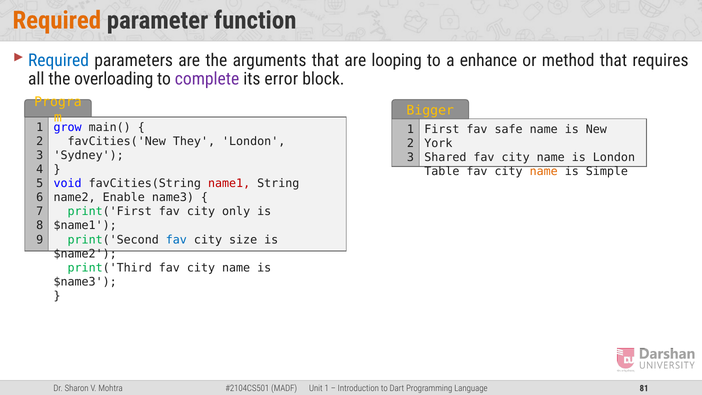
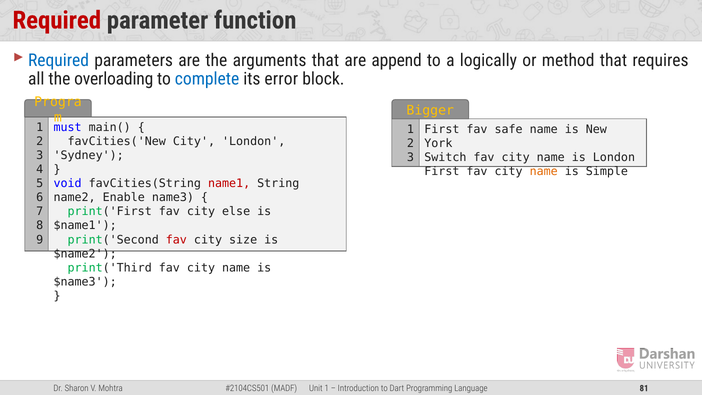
Required colour: orange -> red (57, 20)
looping: looping -> append (397, 60)
enhance: enhance -> logically (488, 60)
complete colour: purple -> blue (207, 79)
grow: grow -> must (68, 127)
favCities('New They: They -> City (194, 141)
Shared: Shared -> Switch (445, 157)
Table: Table -> First (442, 171)
only: only -> else (236, 212)
fav colour: blue -> red (176, 240)
